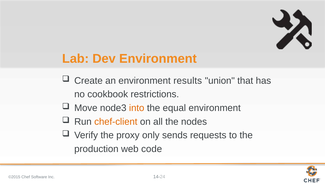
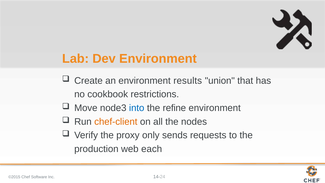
into colour: orange -> blue (137, 108)
equal: equal -> refine (174, 108)
code: code -> each (152, 149)
